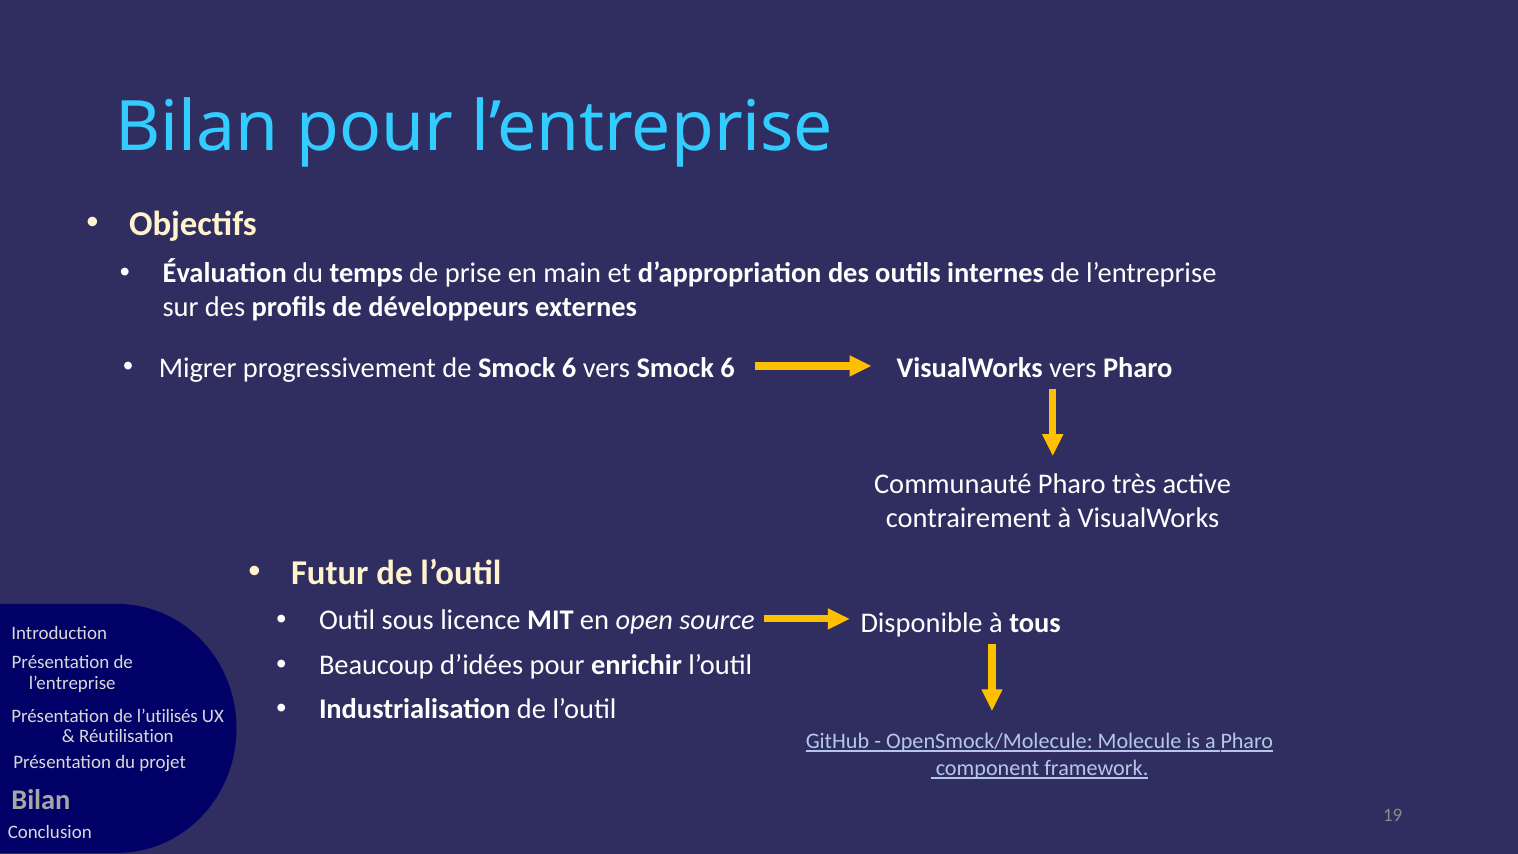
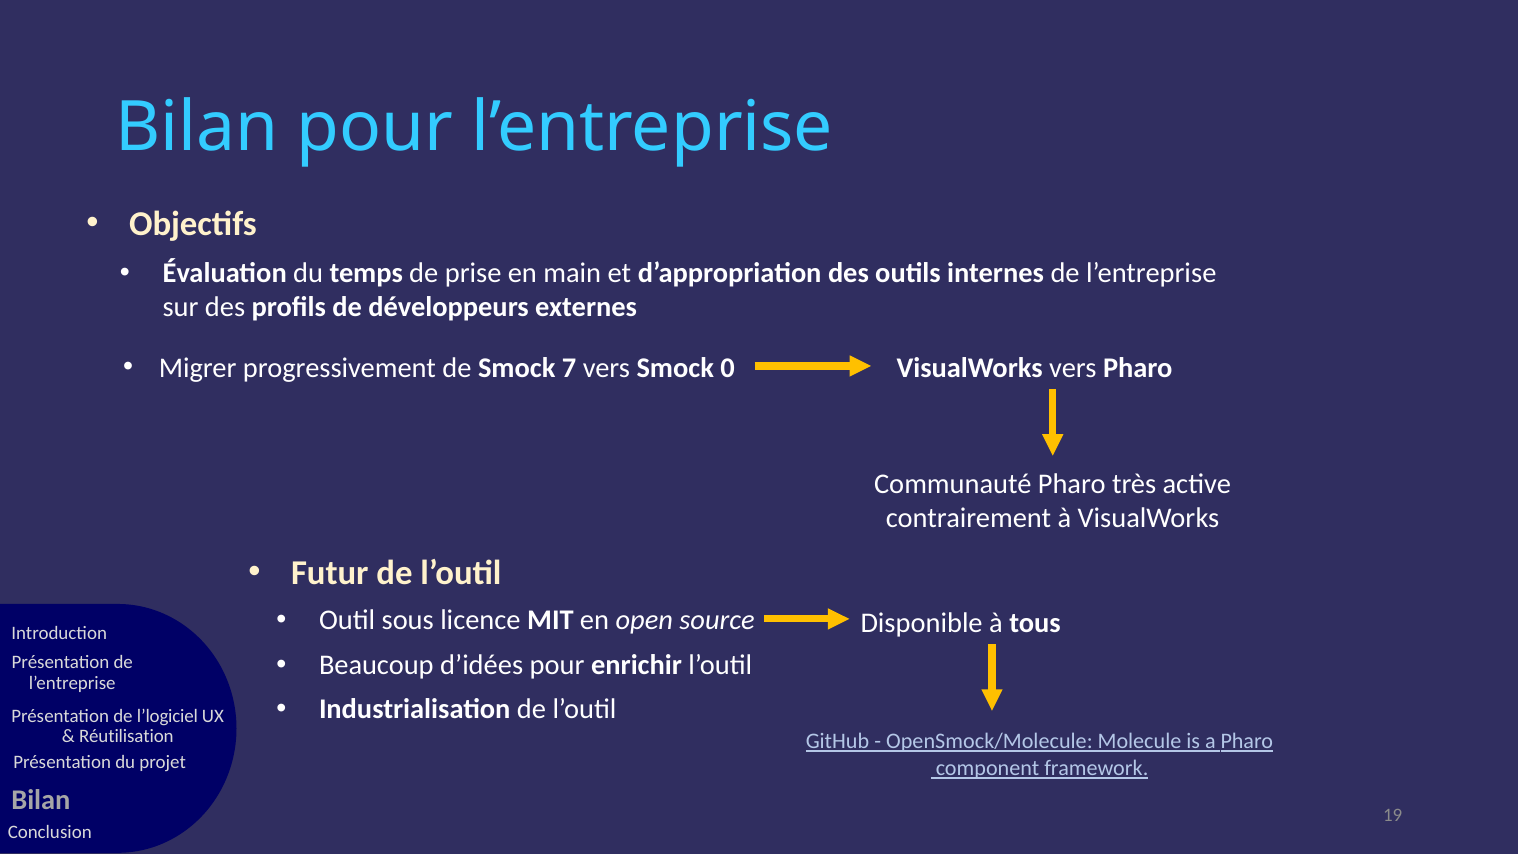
de Smock 6: 6 -> 7 (569, 368)
vers Smock 6: 6 -> 0 (728, 368)
l’utilisés: l’utilisés -> l’logiciel (167, 716)
